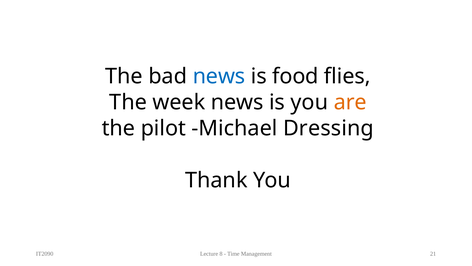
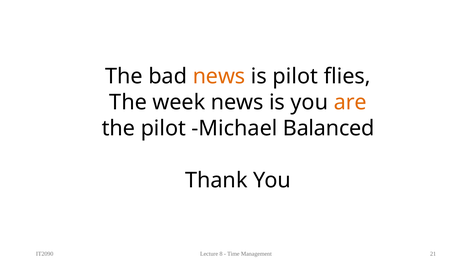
news colour: blue -> orange (219, 76)
is food: food -> pilot (295, 76)
Dressing: Dressing -> Balanced (329, 128)
